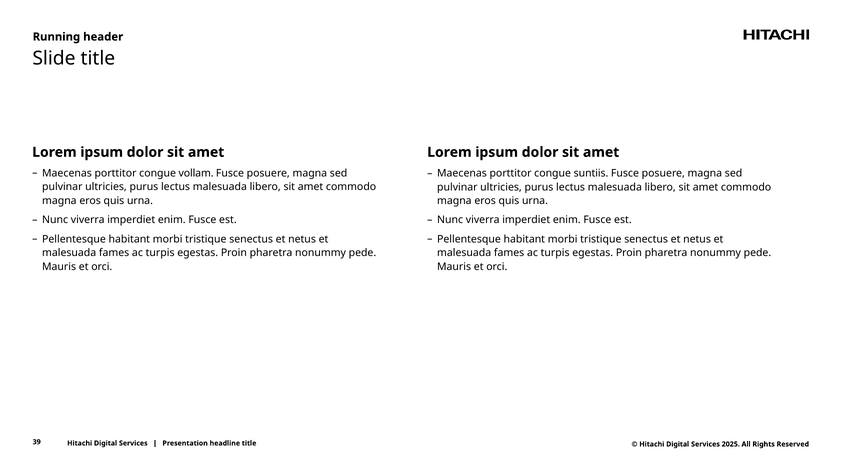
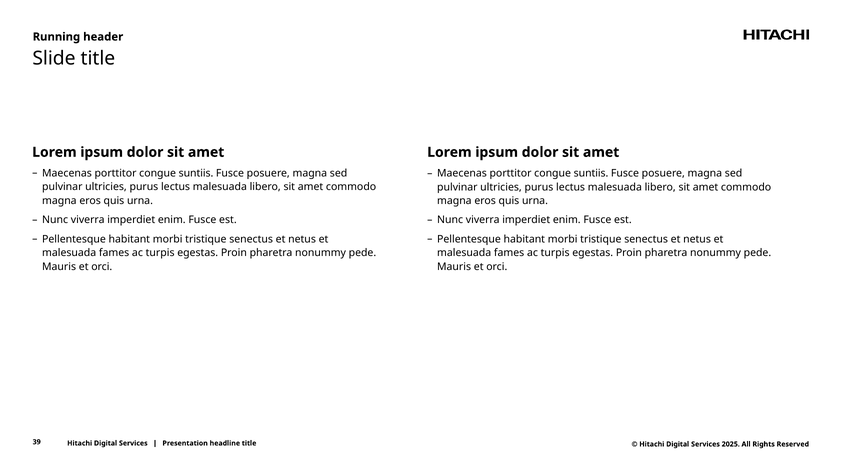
vollam: vollam -> suntiis (196, 173)
